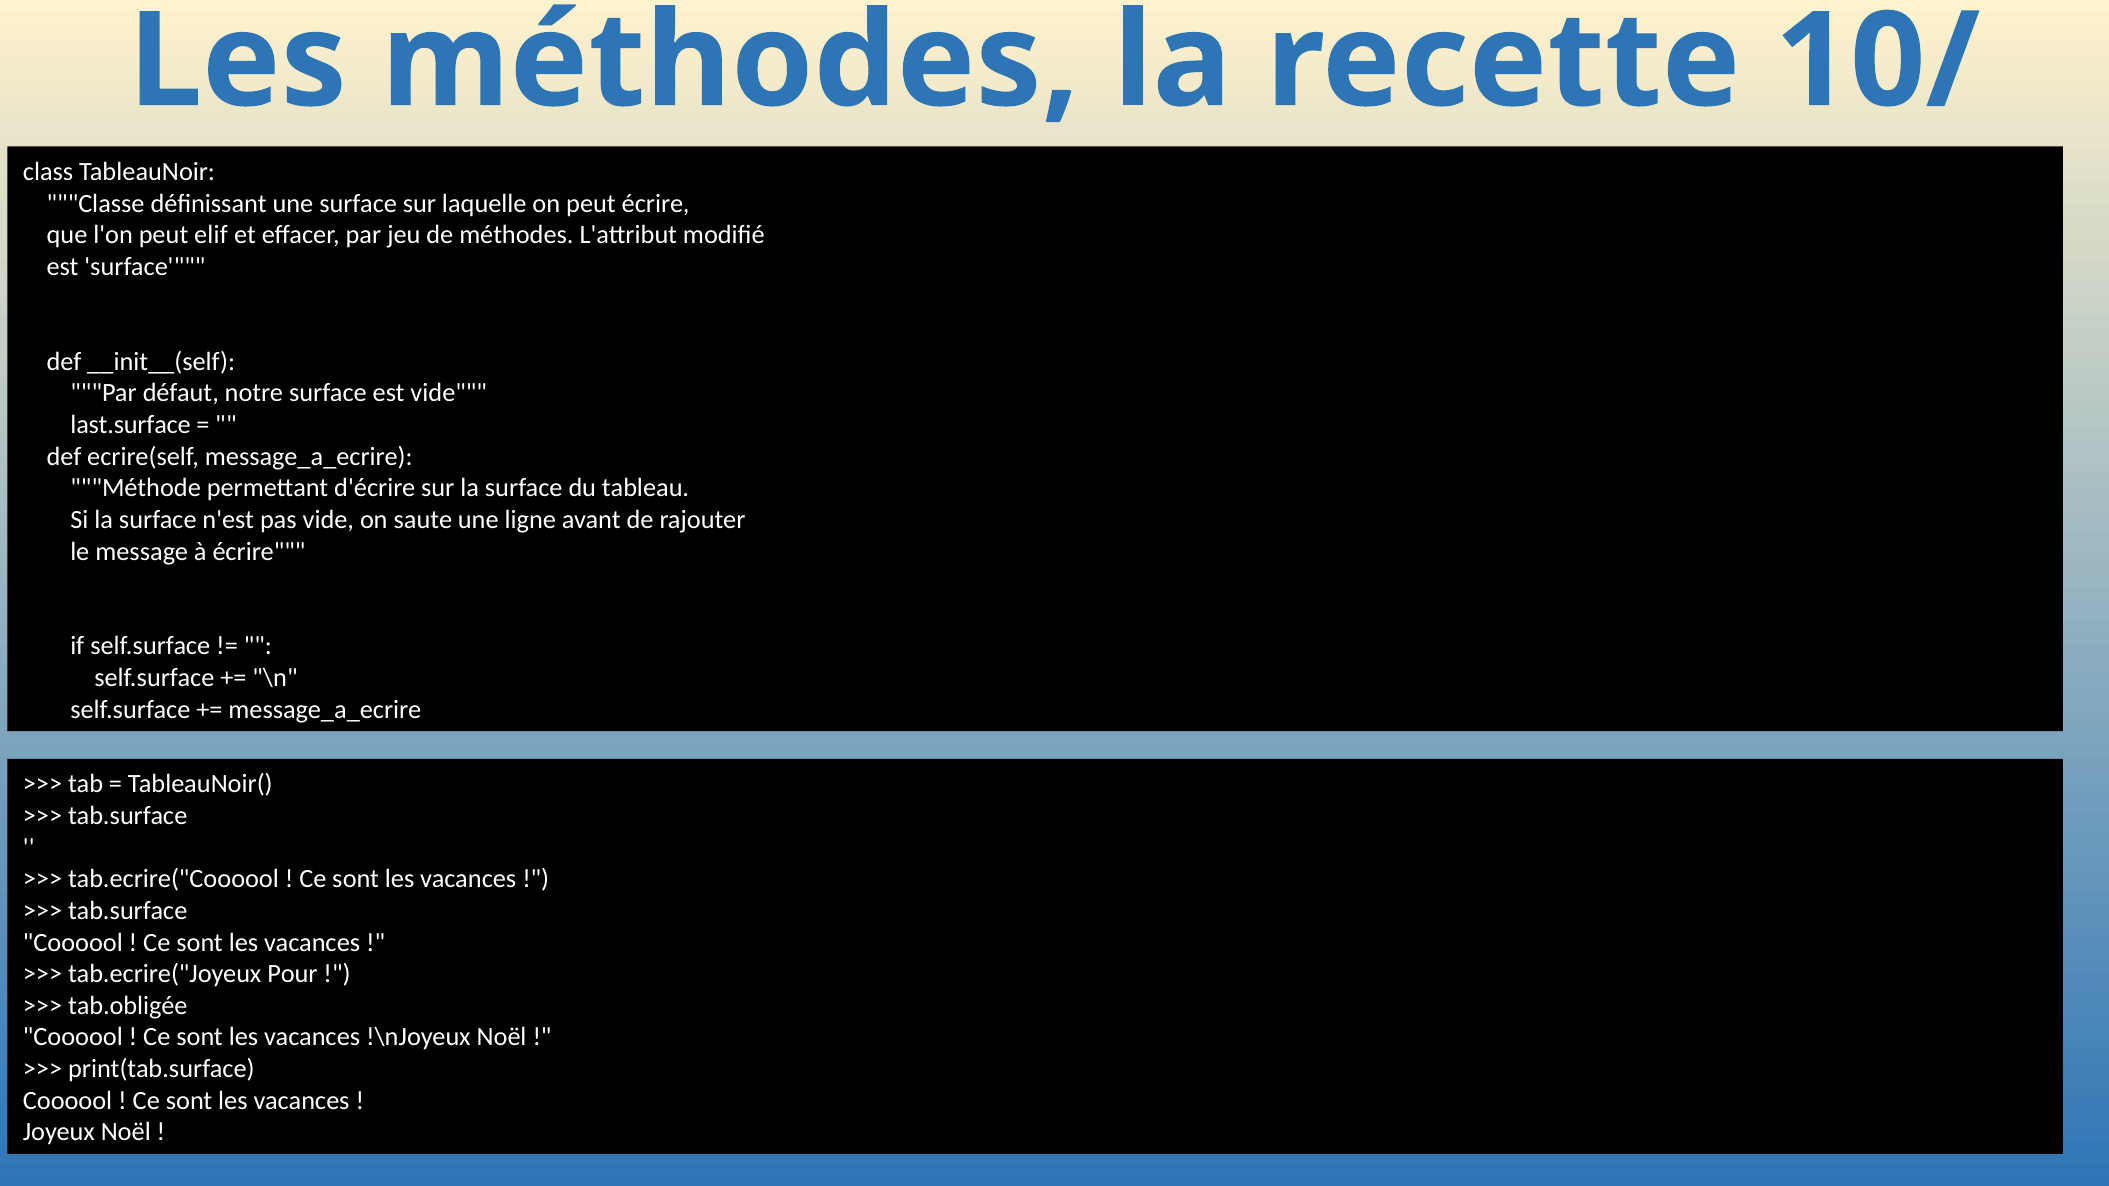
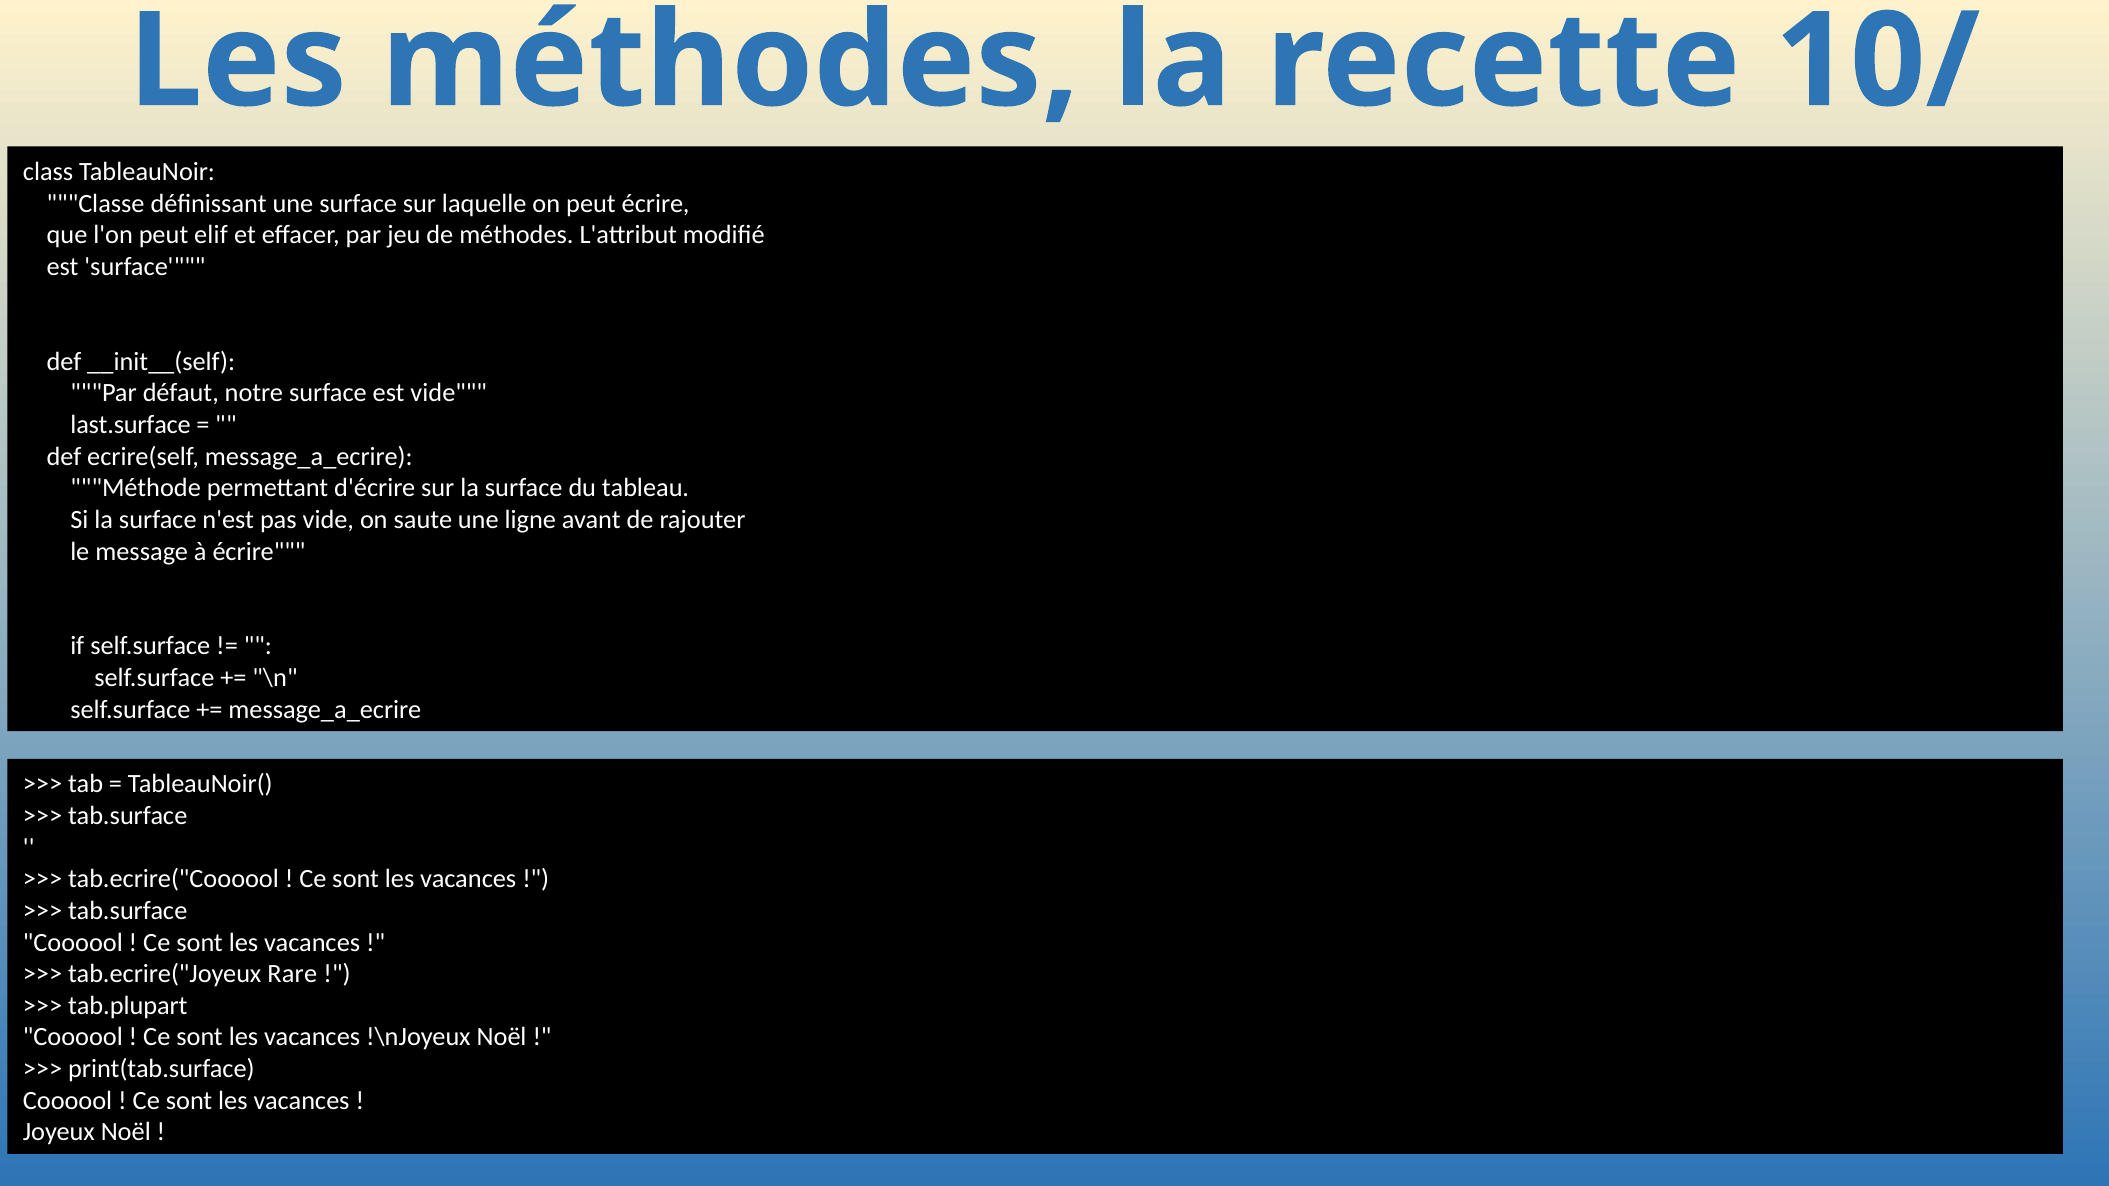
Pour: Pour -> Rare (292, 974)
tab.obligée: tab.obligée -> tab.plupart (128, 1006)
